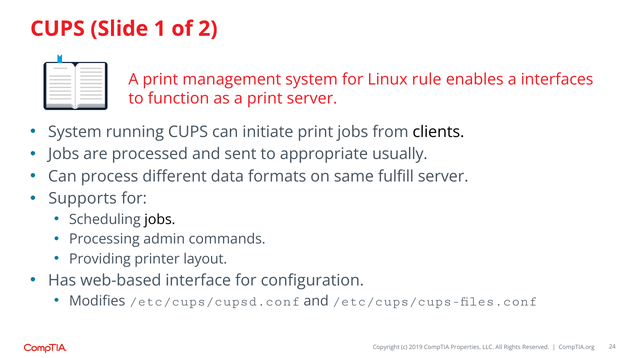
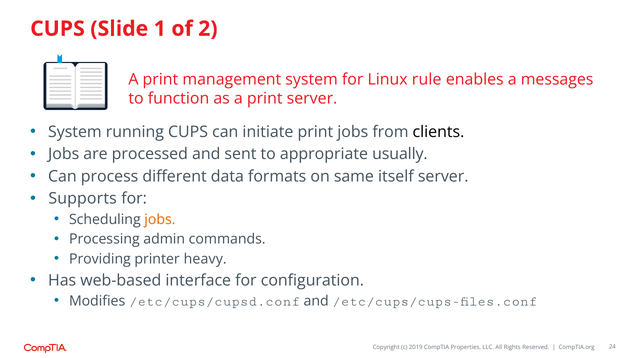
interfaces: interfaces -> messages (557, 80)
fulfill: fulfill -> itself (396, 177)
jobs colour: black -> orange (160, 220)
layout: layout -> heavy (205, 259)
